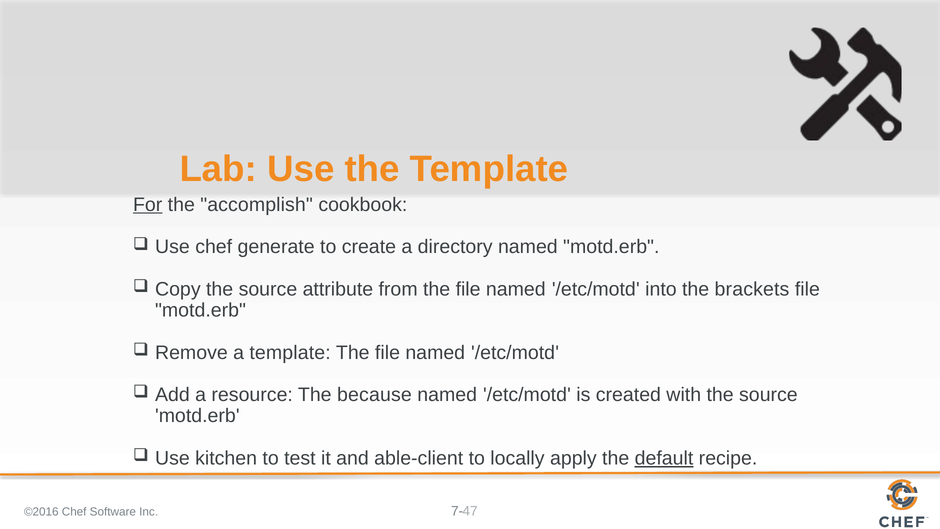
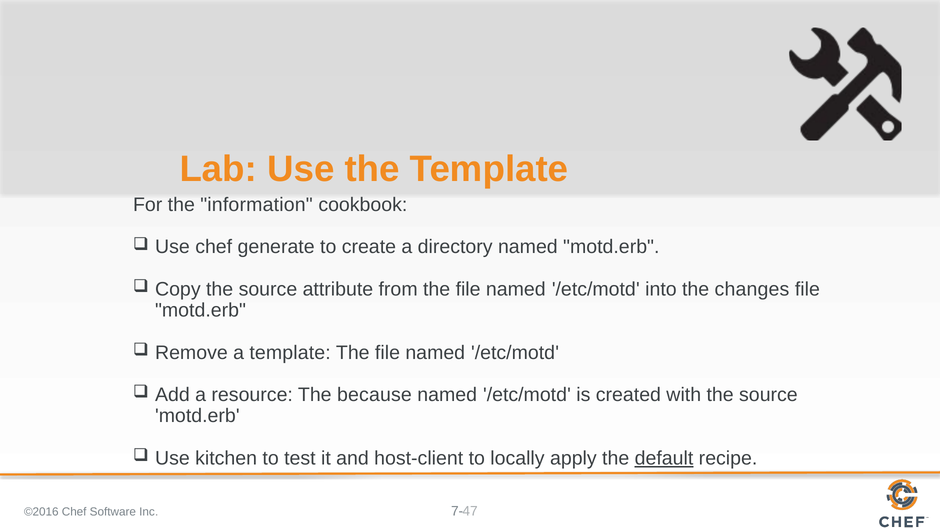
For underline: present -> none (148, 205)
accomplish: accomplish -> information (257, 205)
brackets: brackets -> changes (752, 289)
able-client: able-client -> host-client (419, 458)
